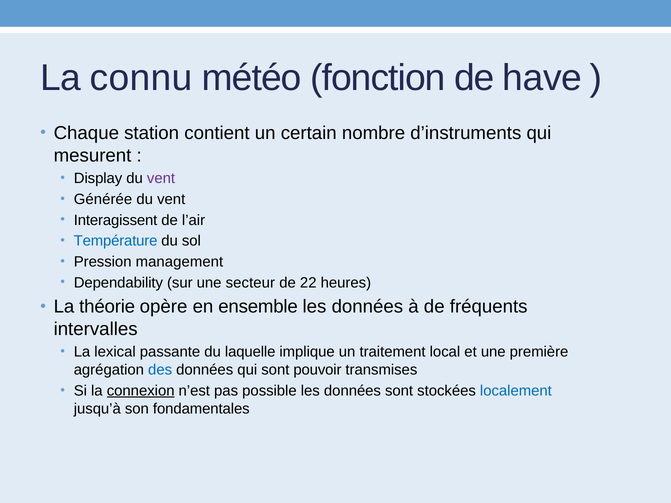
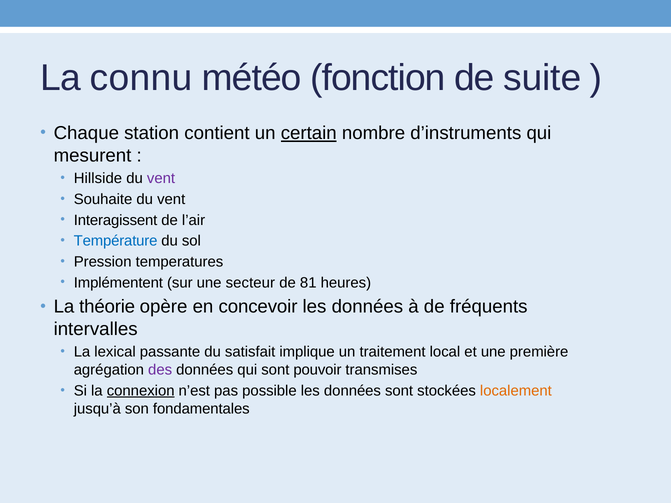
have: have -> suite (542, 78)
certain underline: none -> present (309, 133)
Display: Display -> Hillside (98, 178)
Générée: Générée -> Souhaite (103, 199)
management: management -> temperatures (179, 262)
Dependability: Dependability -> Implémentent (118, 283)
22: 22 -> 81 (308, 283)
ensemble: ensemble -> concevoir (258, 307)
laquelle: laquelle -> satisfait (250, 352)
des colour: blue -> purple (160, 370)
localement colour: blue -> orange (516, 391)
